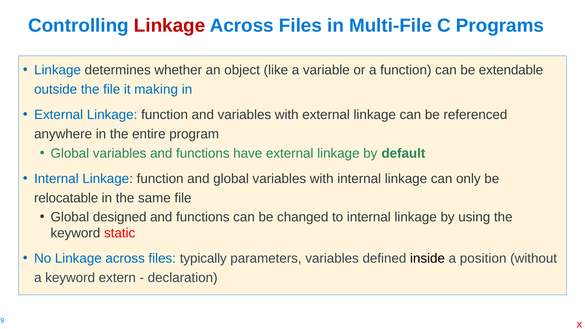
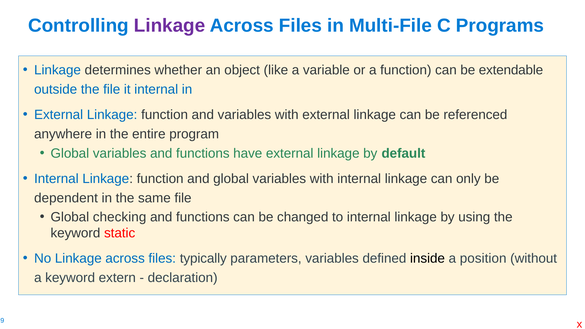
Linkage colour: red -> purple (170, 26)
it making: making -> internal (156, 90)
relocatable: relocatable -> dependent (66, 198)
designed: designed -> checking (120, 217)
